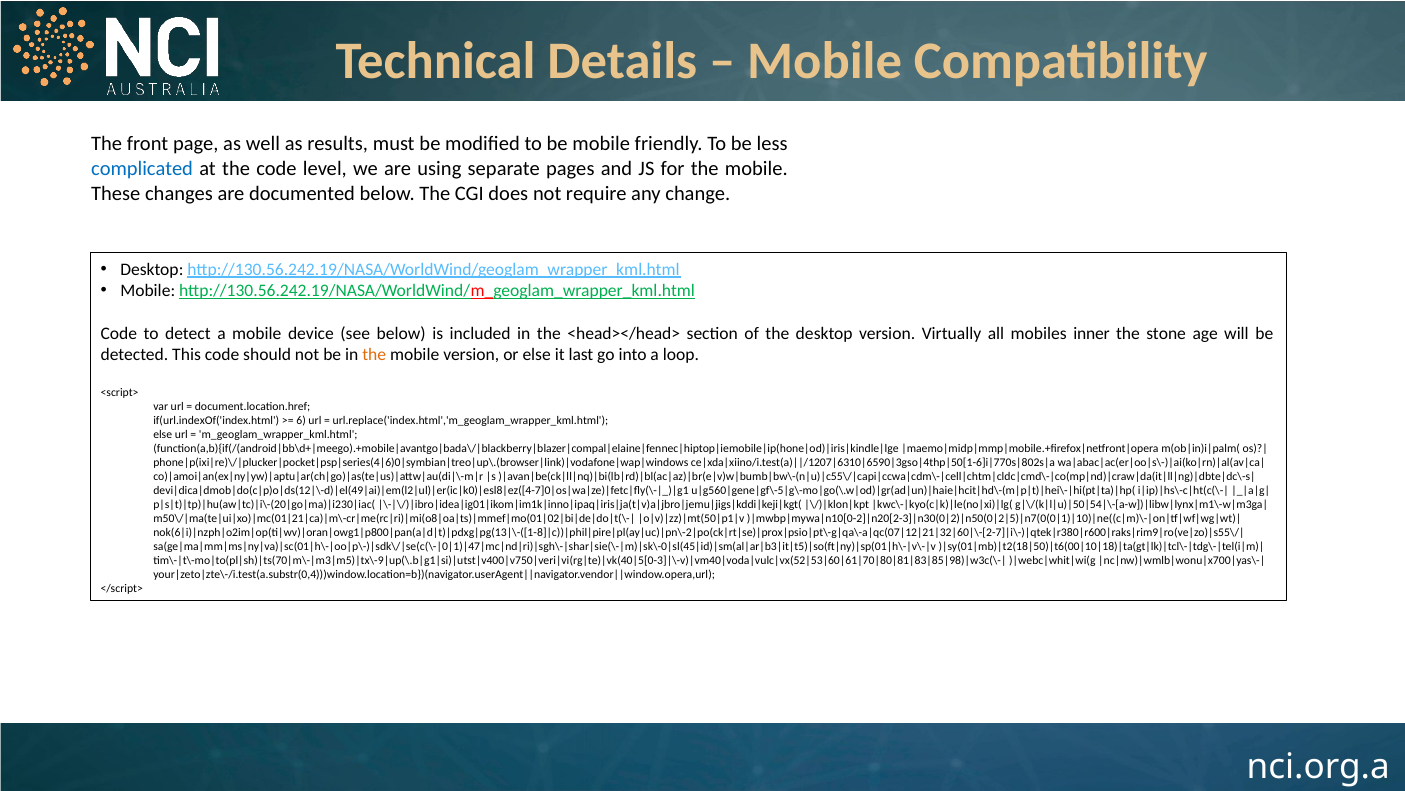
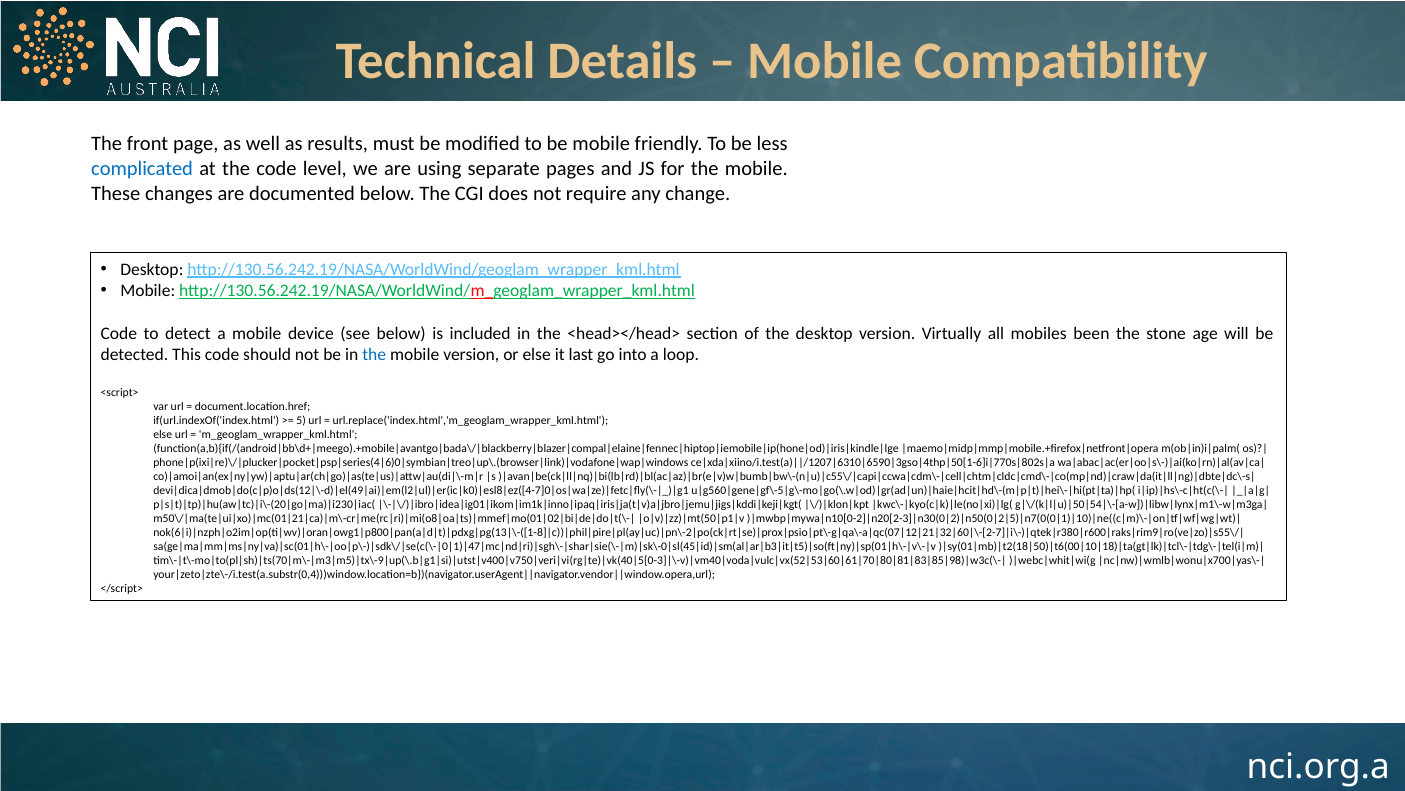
inner: inner -> been (1091, 333)
the colour: orange -> blue (374, 354)
6: 6 -> 5 (301, 420)
